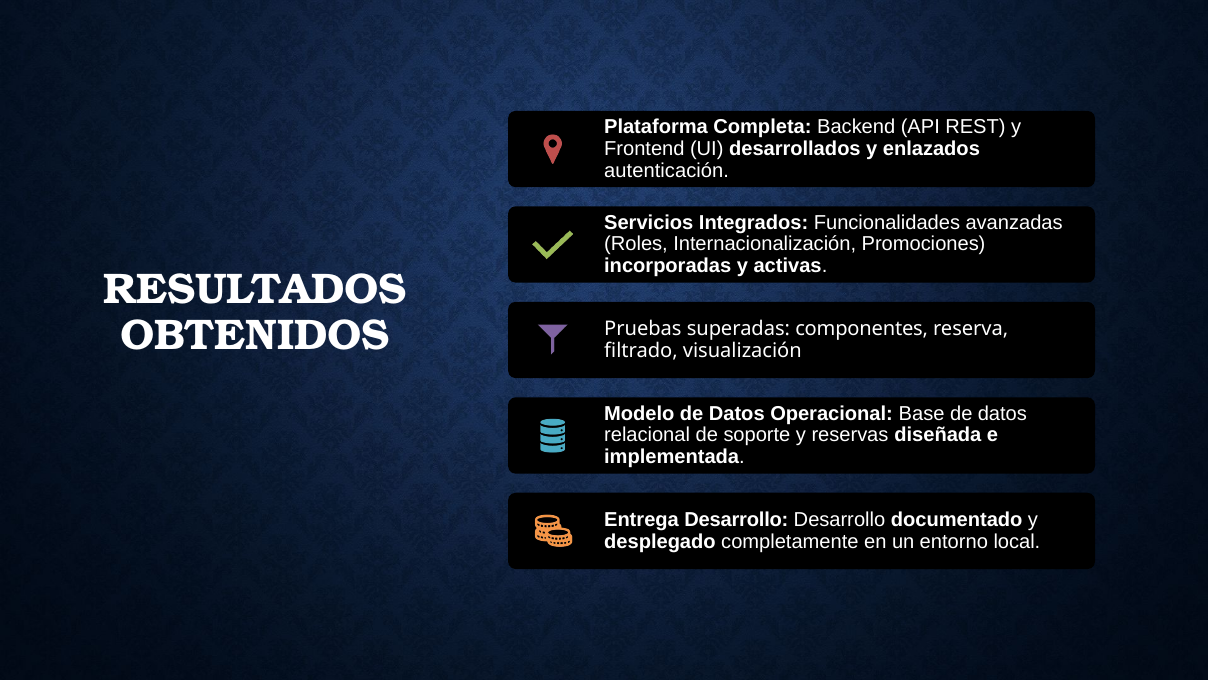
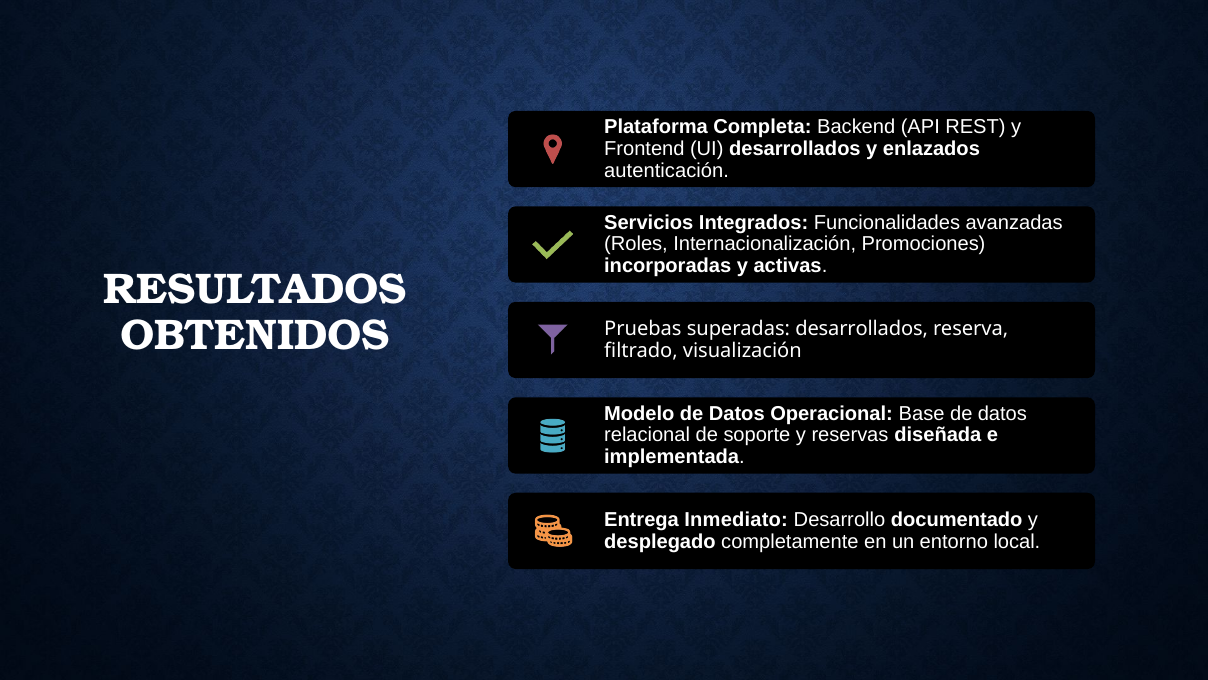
superadas componentes: componentes -> desarrollados (862, 329)
Entrega Desarrollo: Desarrollo -> Inmediato (736, 520)
